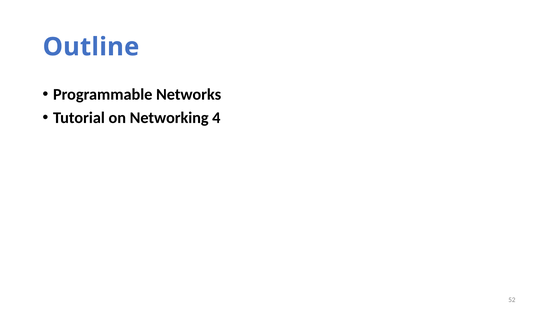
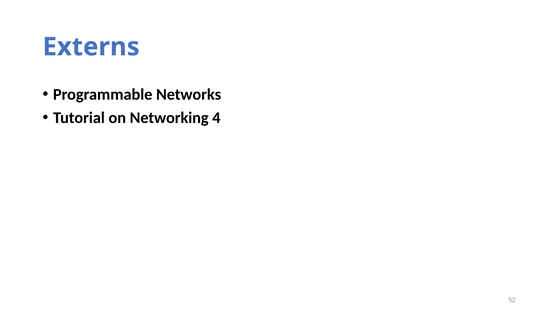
Outline: Outline -> Externs (91, 47)
